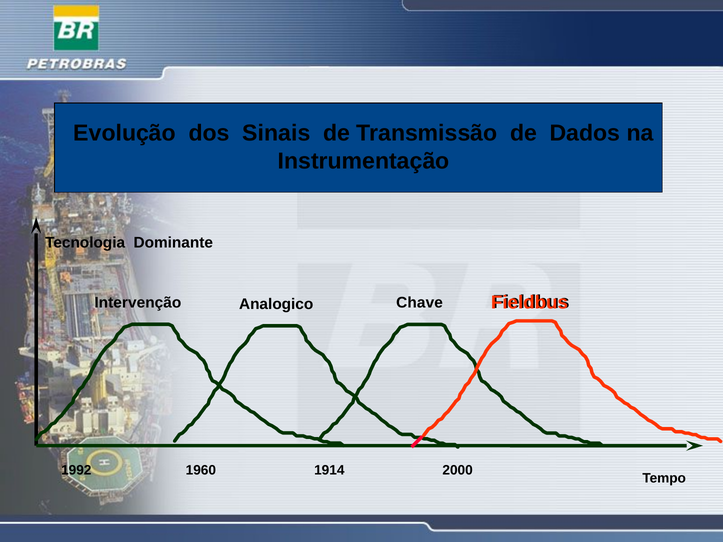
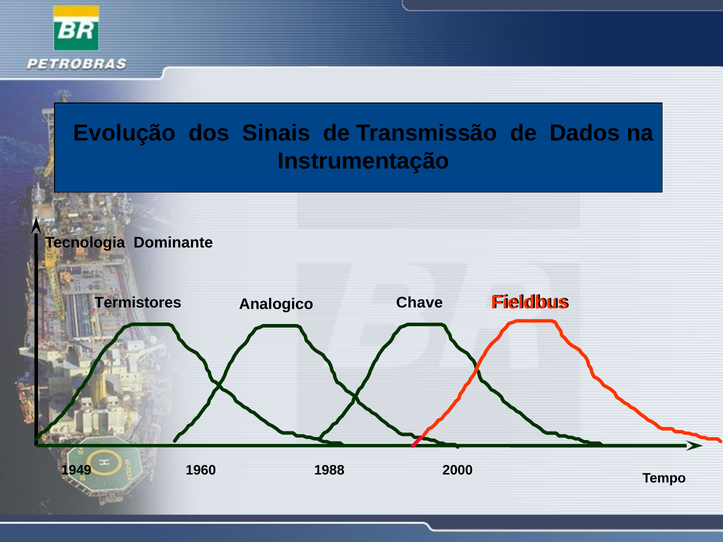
Intervenção: Intervenção -> Termistores (138, 303)
1992: 1992 -> 1949 (76, 471)
1914: 1914 -> 1988 (329, 471)
